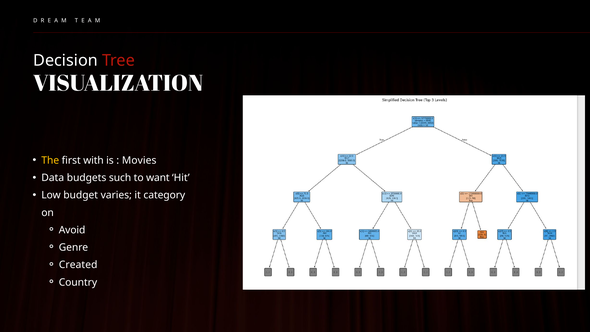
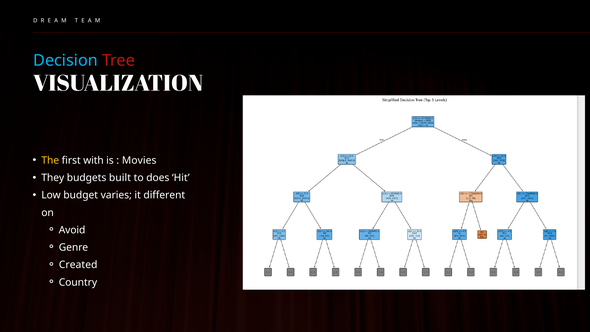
Decision colour: white -> light blue (66, 61)
Data: Data -> They (53, 178)
such: such -> built (120, 178)
want: want -> does (158, 178)
category: category -> different (164, 195)
